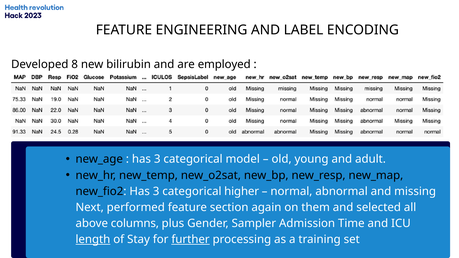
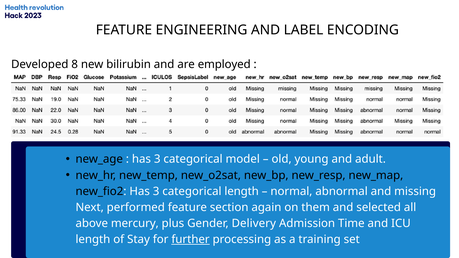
categorical higher: higher -> length (242, 191)
columns: columns -> mercury (135, 224)
Sampler: Sampler -> Delivery (254, 224)
length underline: present -> none (93, 240)
